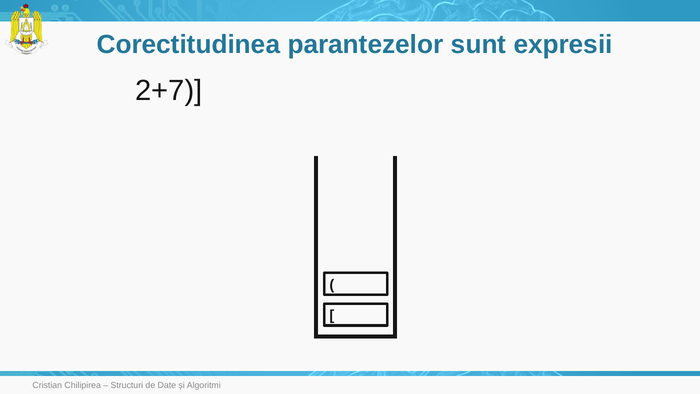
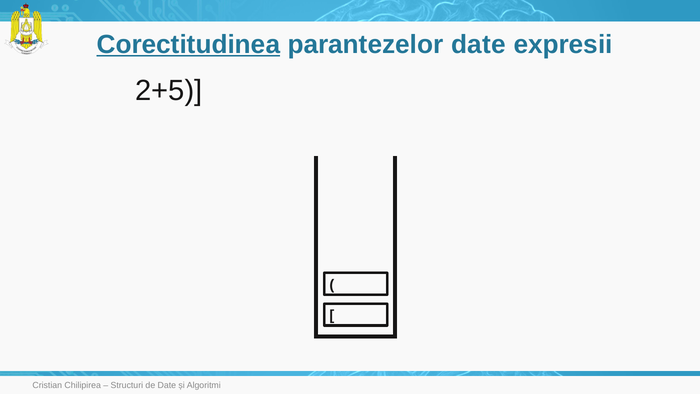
Corectitudinea underline: none -> present (188, 45)
parantezelor sunt: sunt -> date (478, 45)
2+7: 2+7 -> 2+5 (169, 91)
